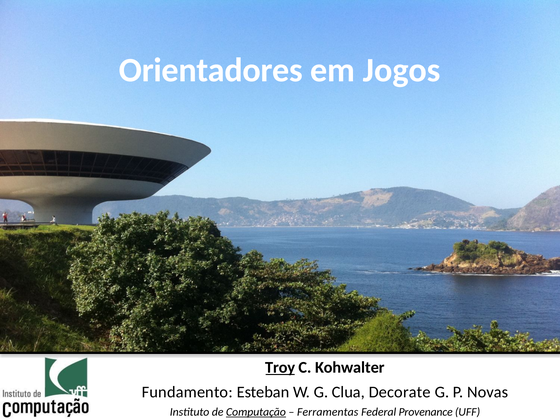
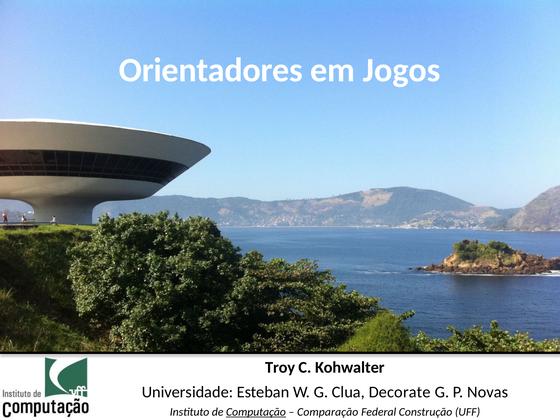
Troy underline: present -> none (280, 368)
Fundamento: Fundamento -> Universidade (187, 392)
Ferramentas: Ferramentas -> Comparação (328, 412)
Provenance: Provenance -> Construção (426, 412)
